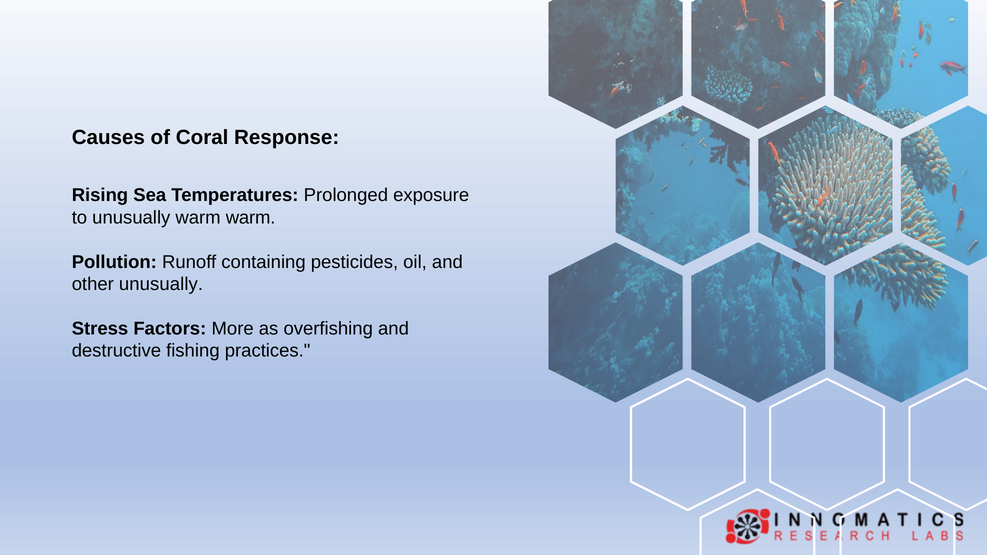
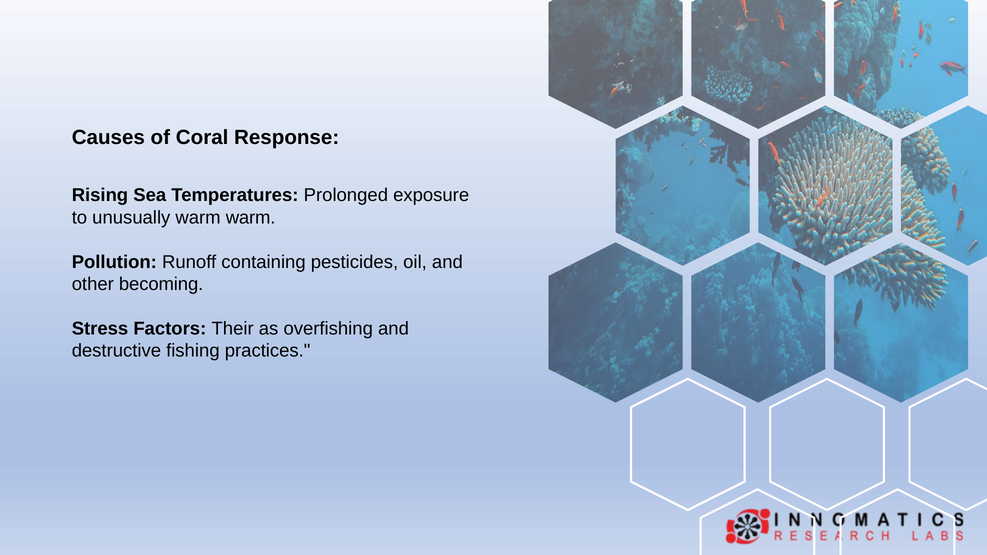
other unusually: unusually -> becoming (161, 284)
More: More -> Their (233, 329)
